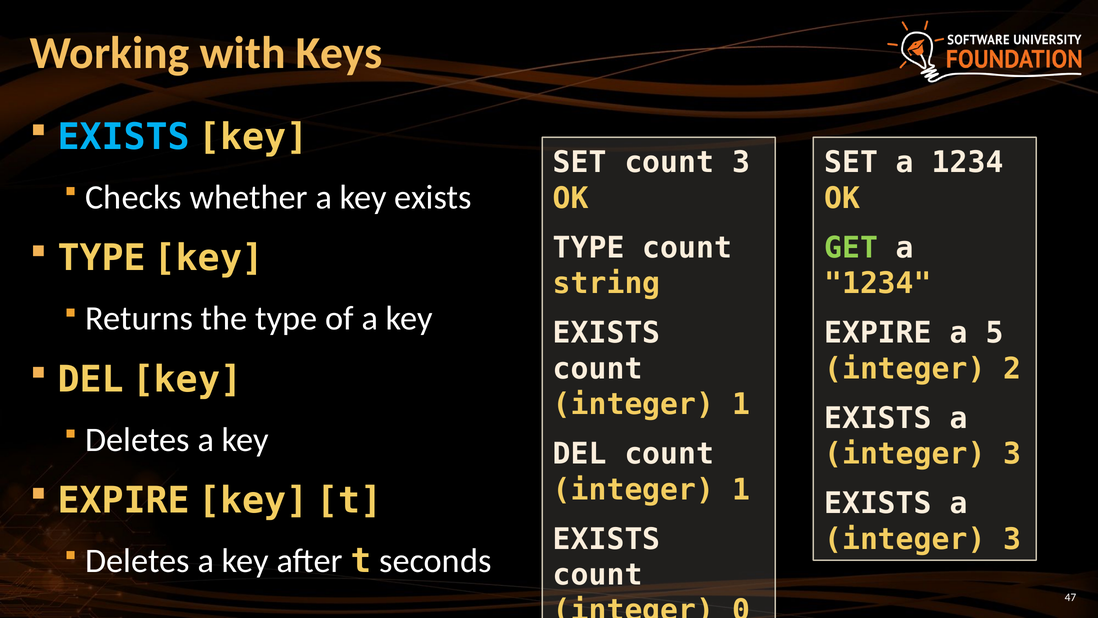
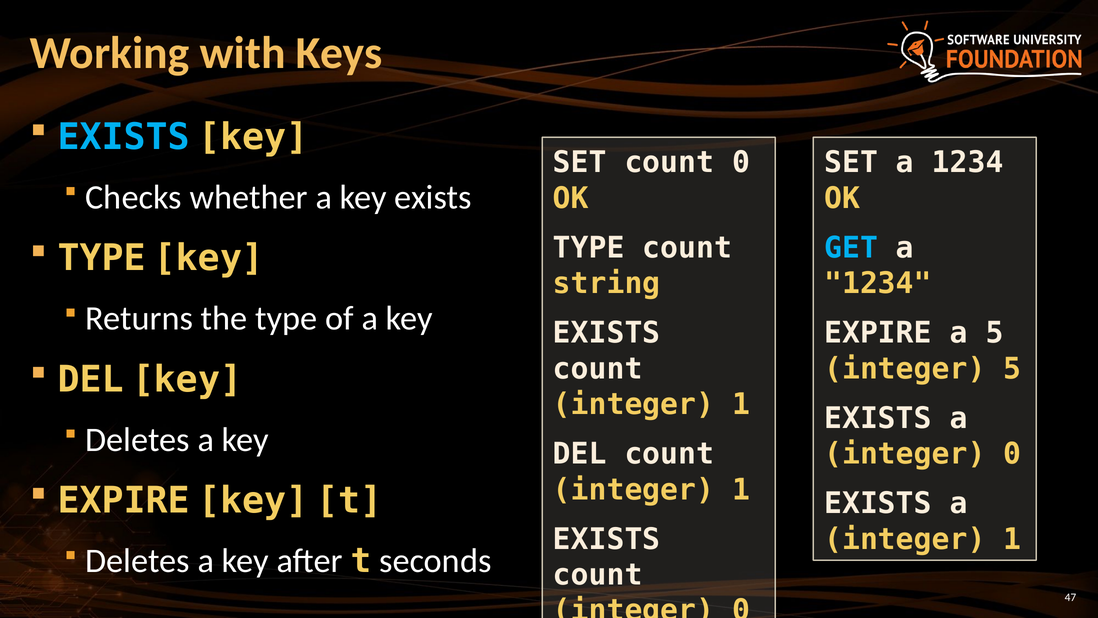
count 3: 3 -> 0 (741, 163)
GET colour: light green -> light blue (851, 248)
integer 2: 2 -> 5 (1012, 369)
3: 3 -> 0 (1012, 454)
3: 3 -> 1 (1012, 539)
